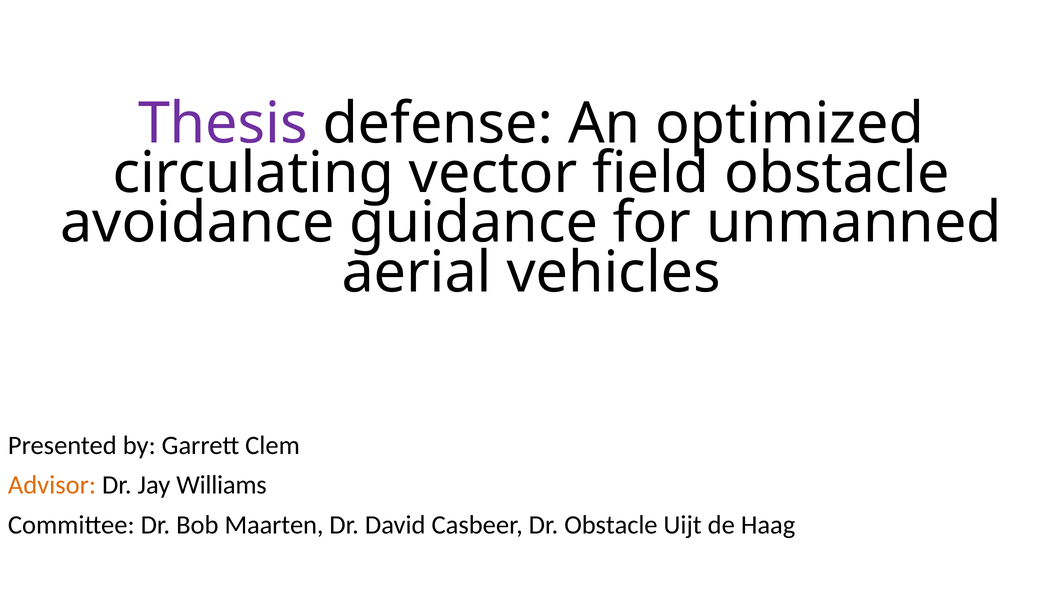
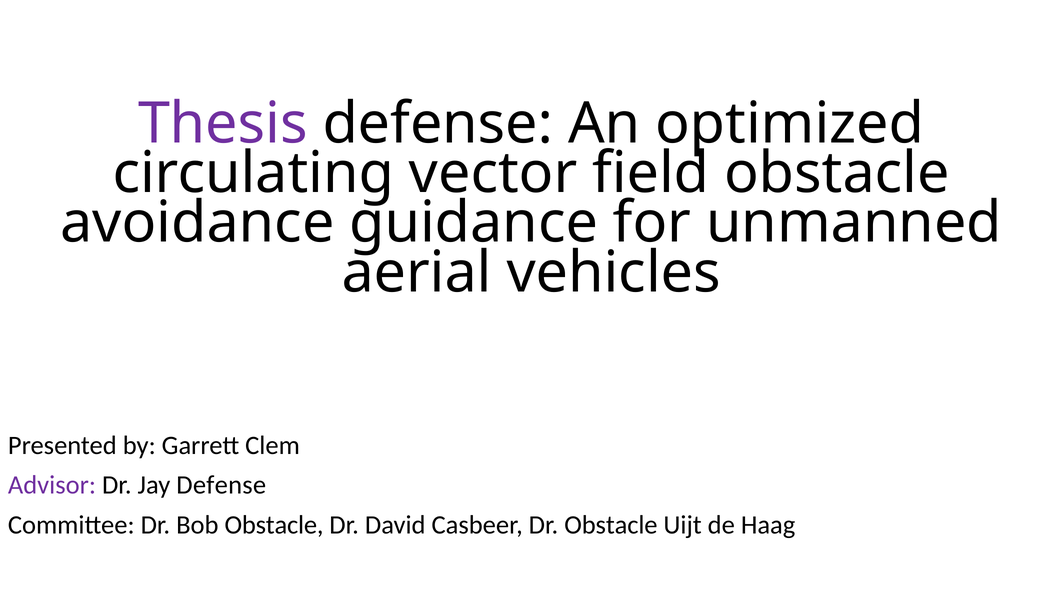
Advisor colour: orange -> purple (52, 485)
Jay Williams: Williams -> Defense (221, 485)
Bob Maarten: Maarten -> Obstacle (274, 525)
